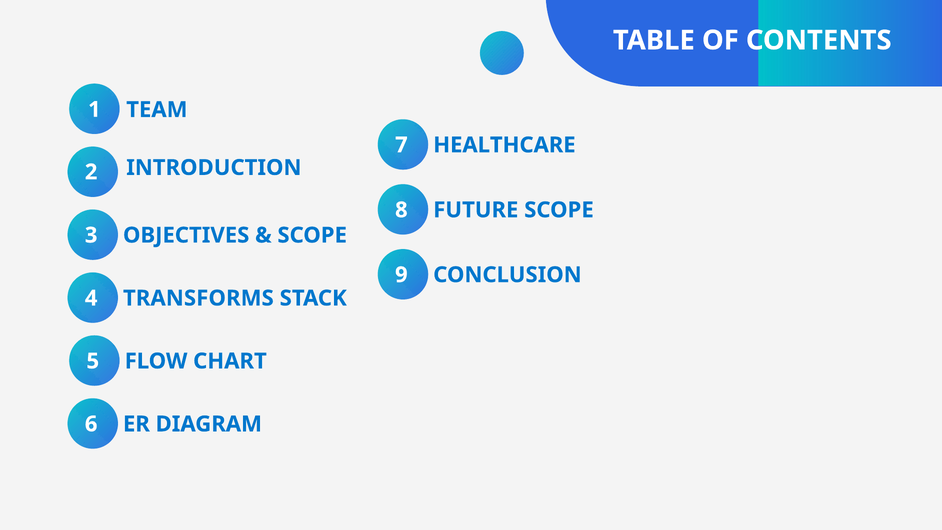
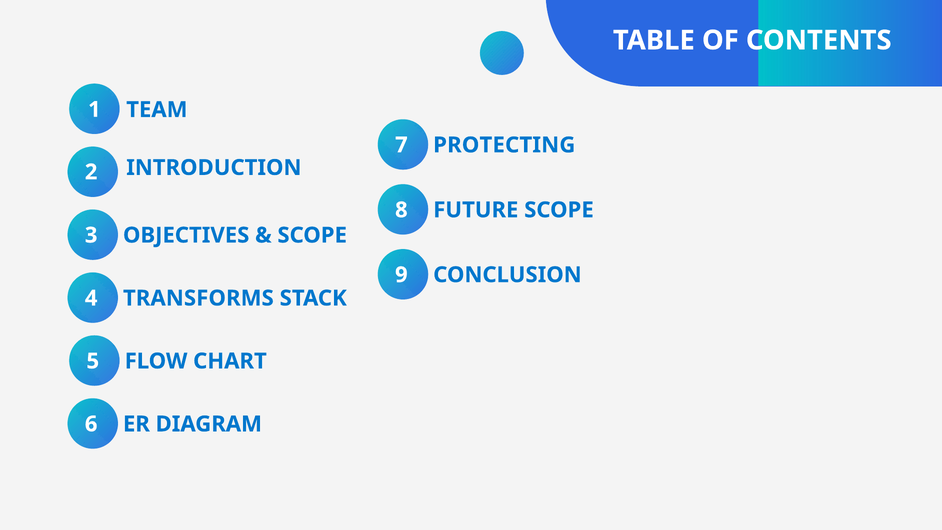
HEALTHCARE: HEALTHCARE -> PROTECTING (504, 145)
